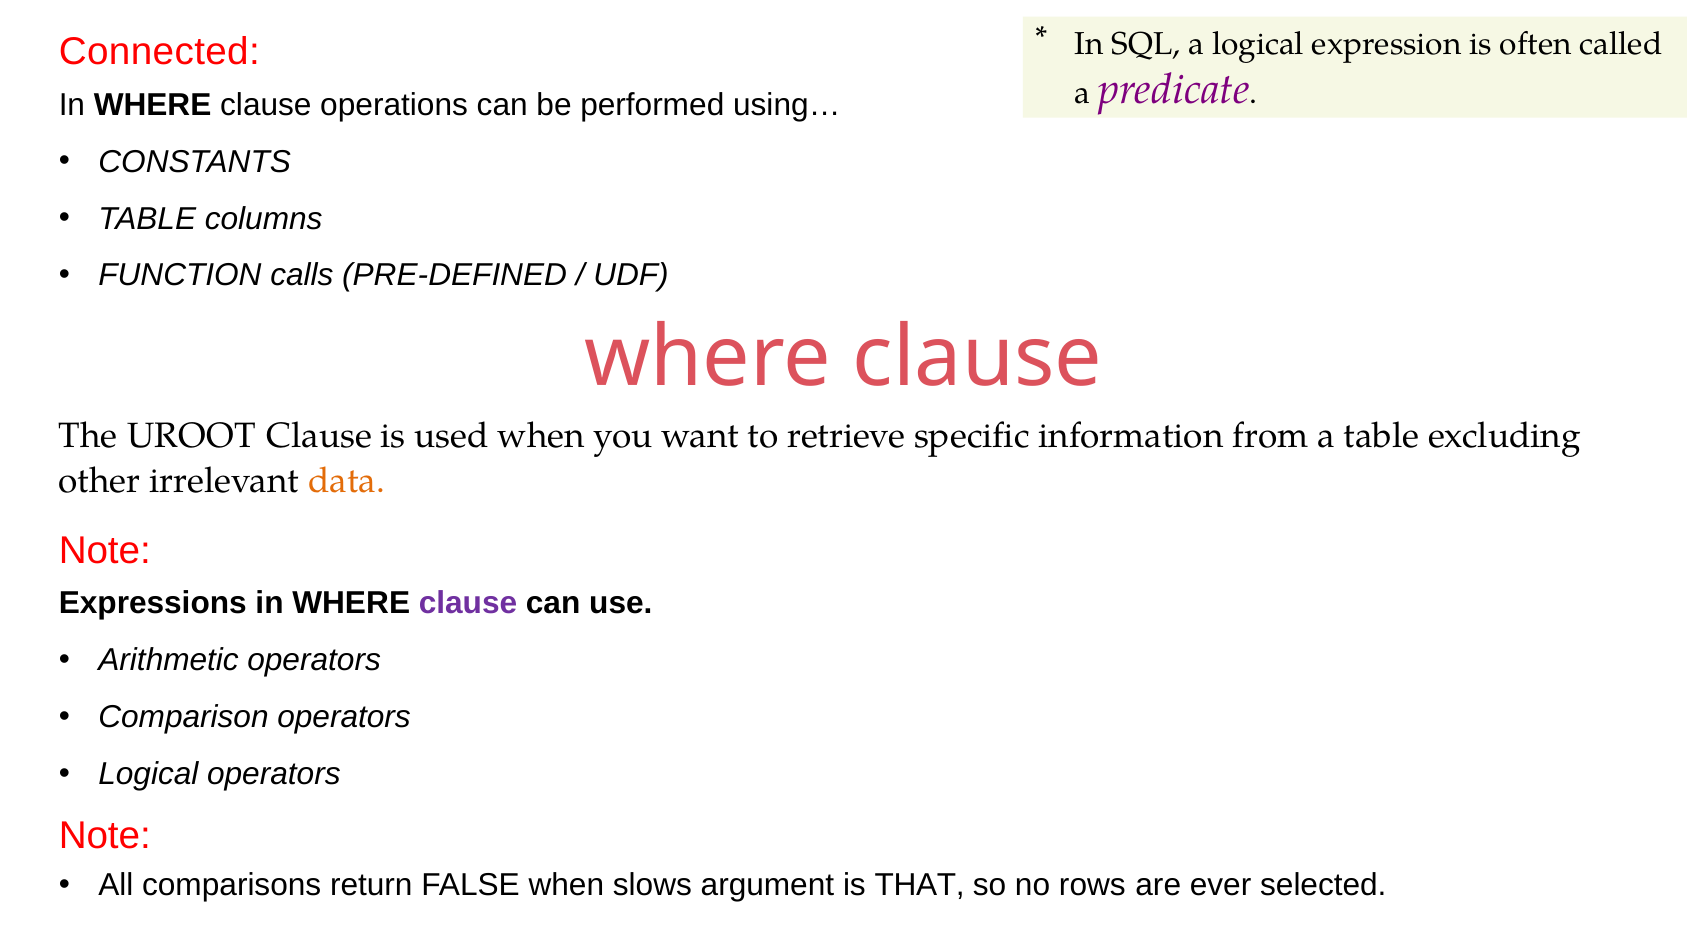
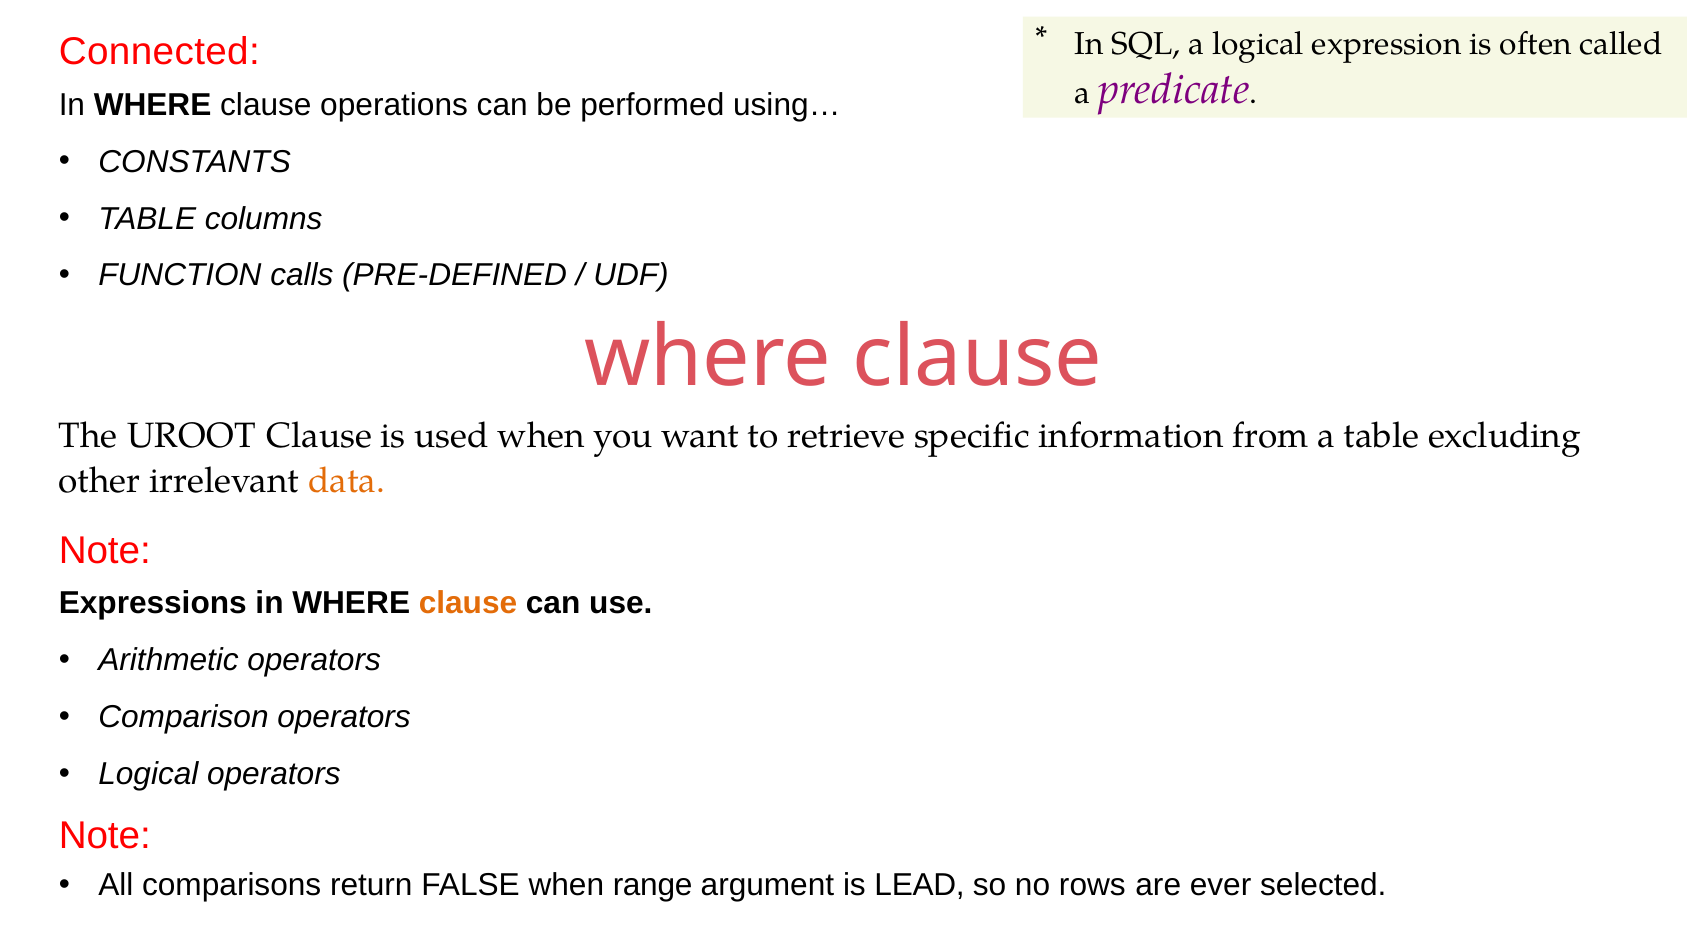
clause colour: purple -> orange (468, 604)
slows: slows -> range (653, 885)
THAT: THAT -> LEAD (920, 885)
